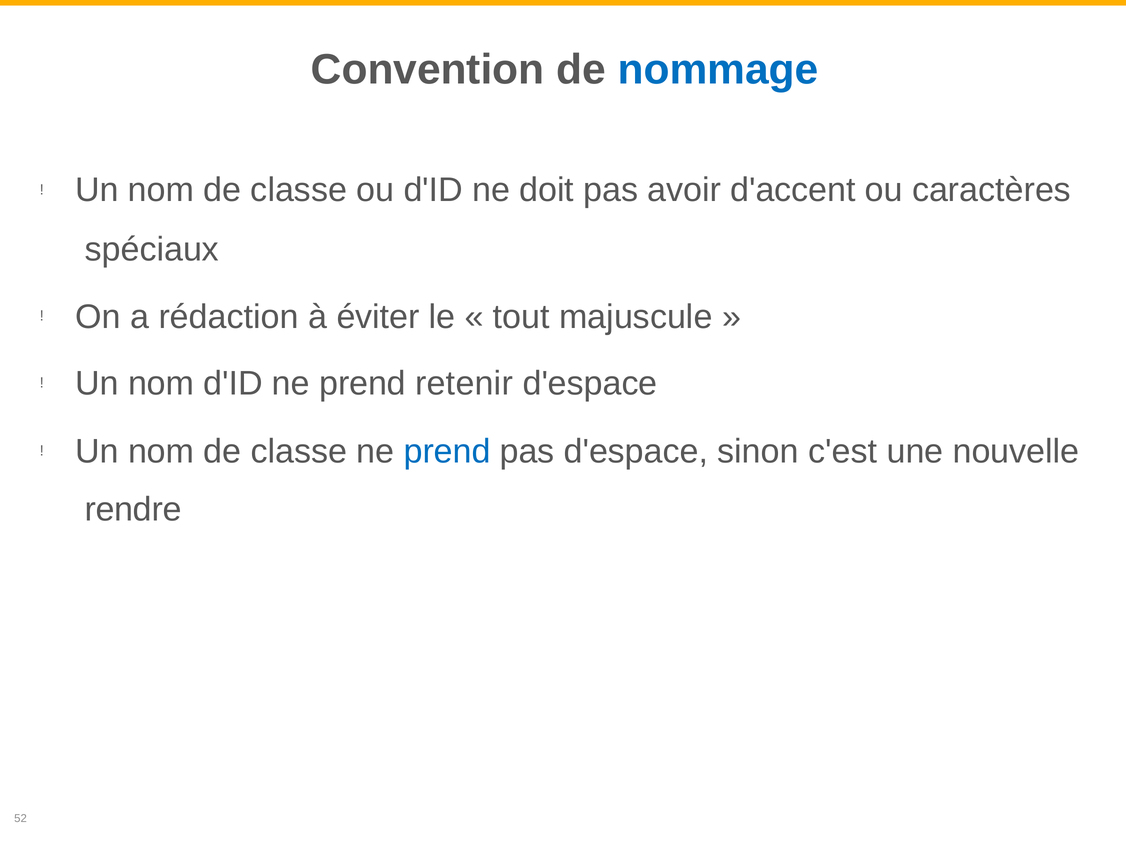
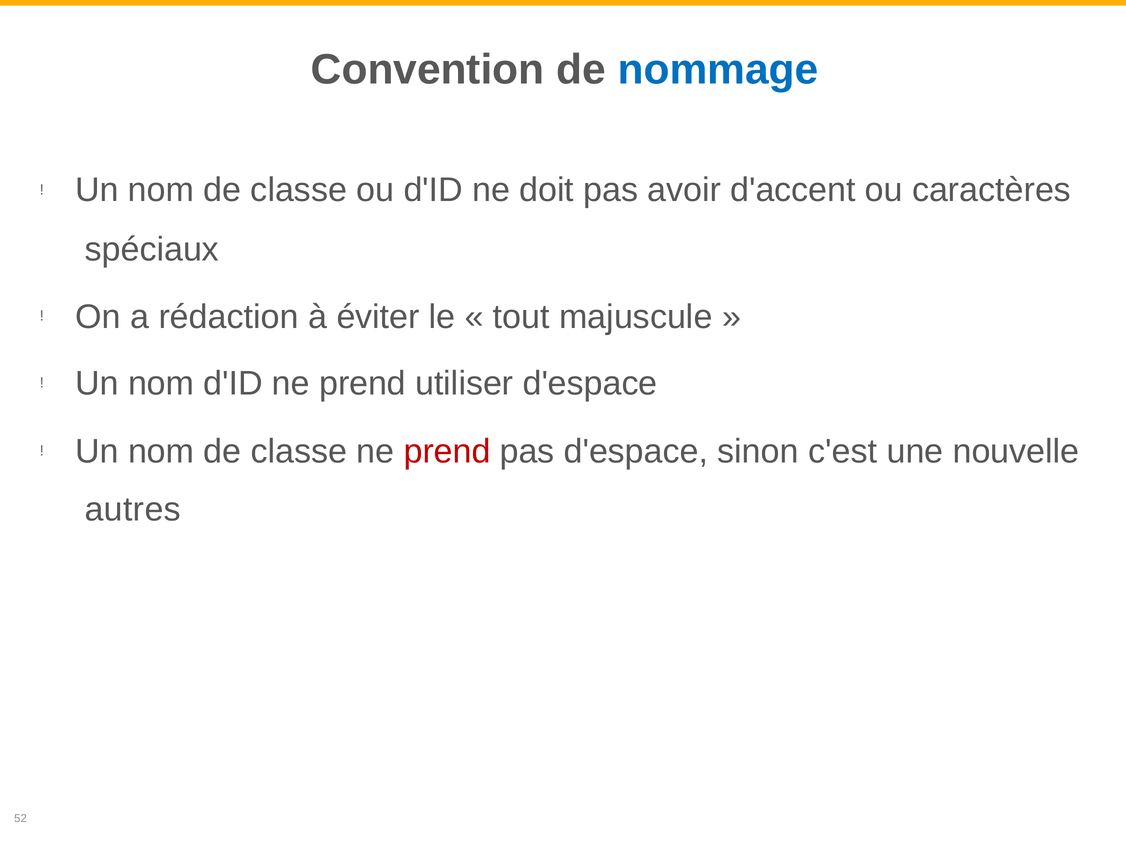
retenir: retenir -> utiliser (464, 383)
prend colour: blue -> red (447, 451)
rendre: rendre -> autres (133, 509)
